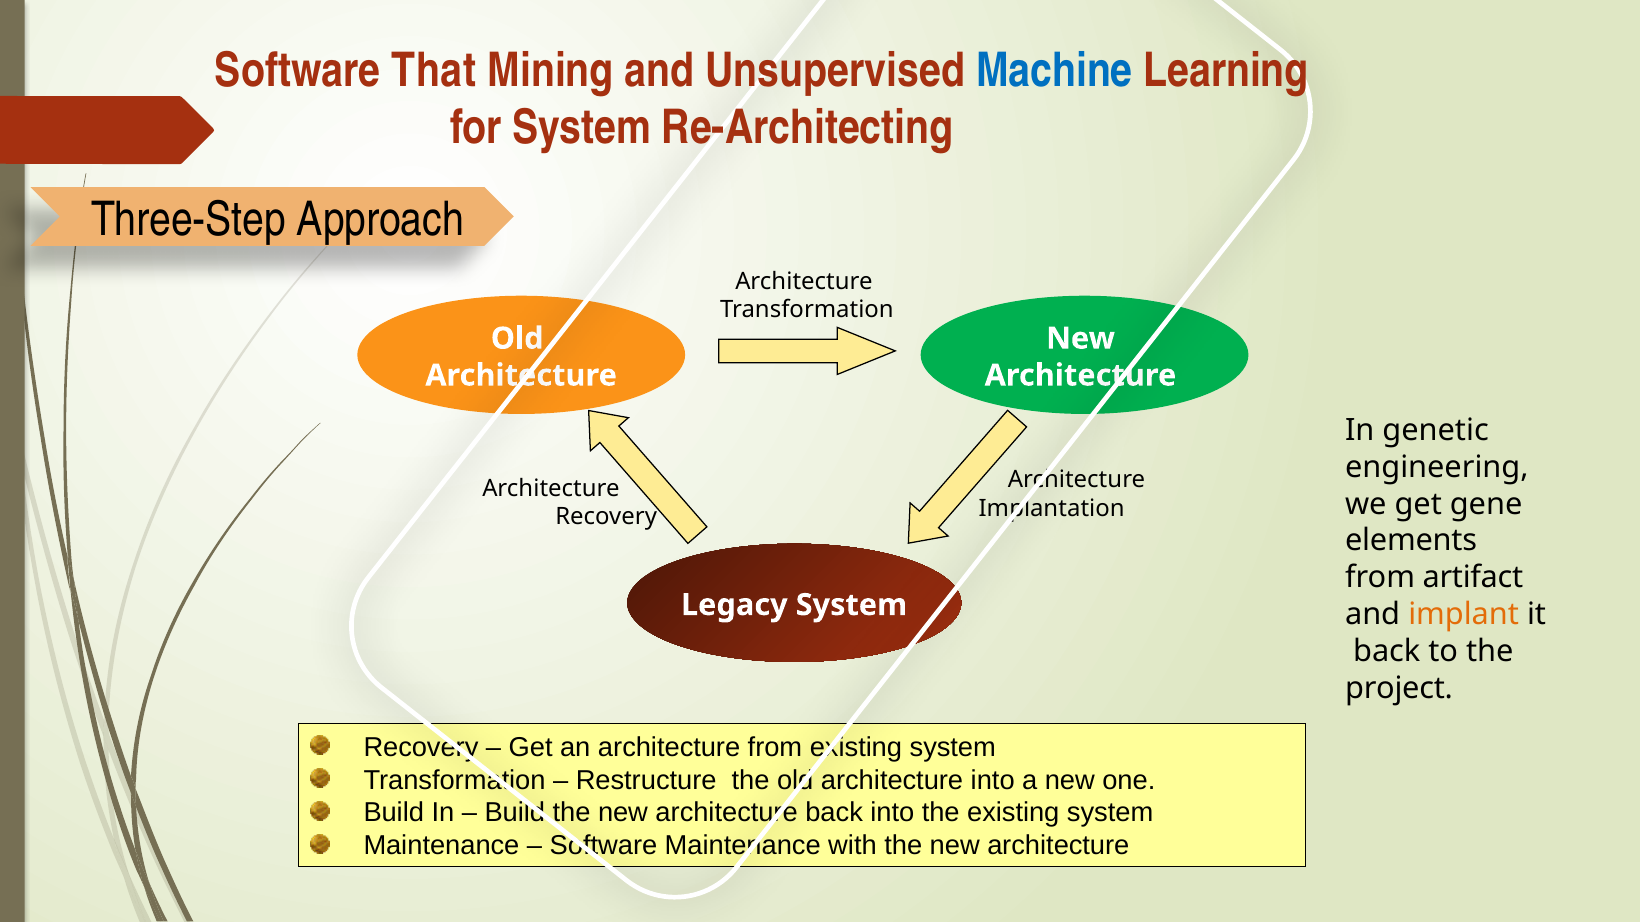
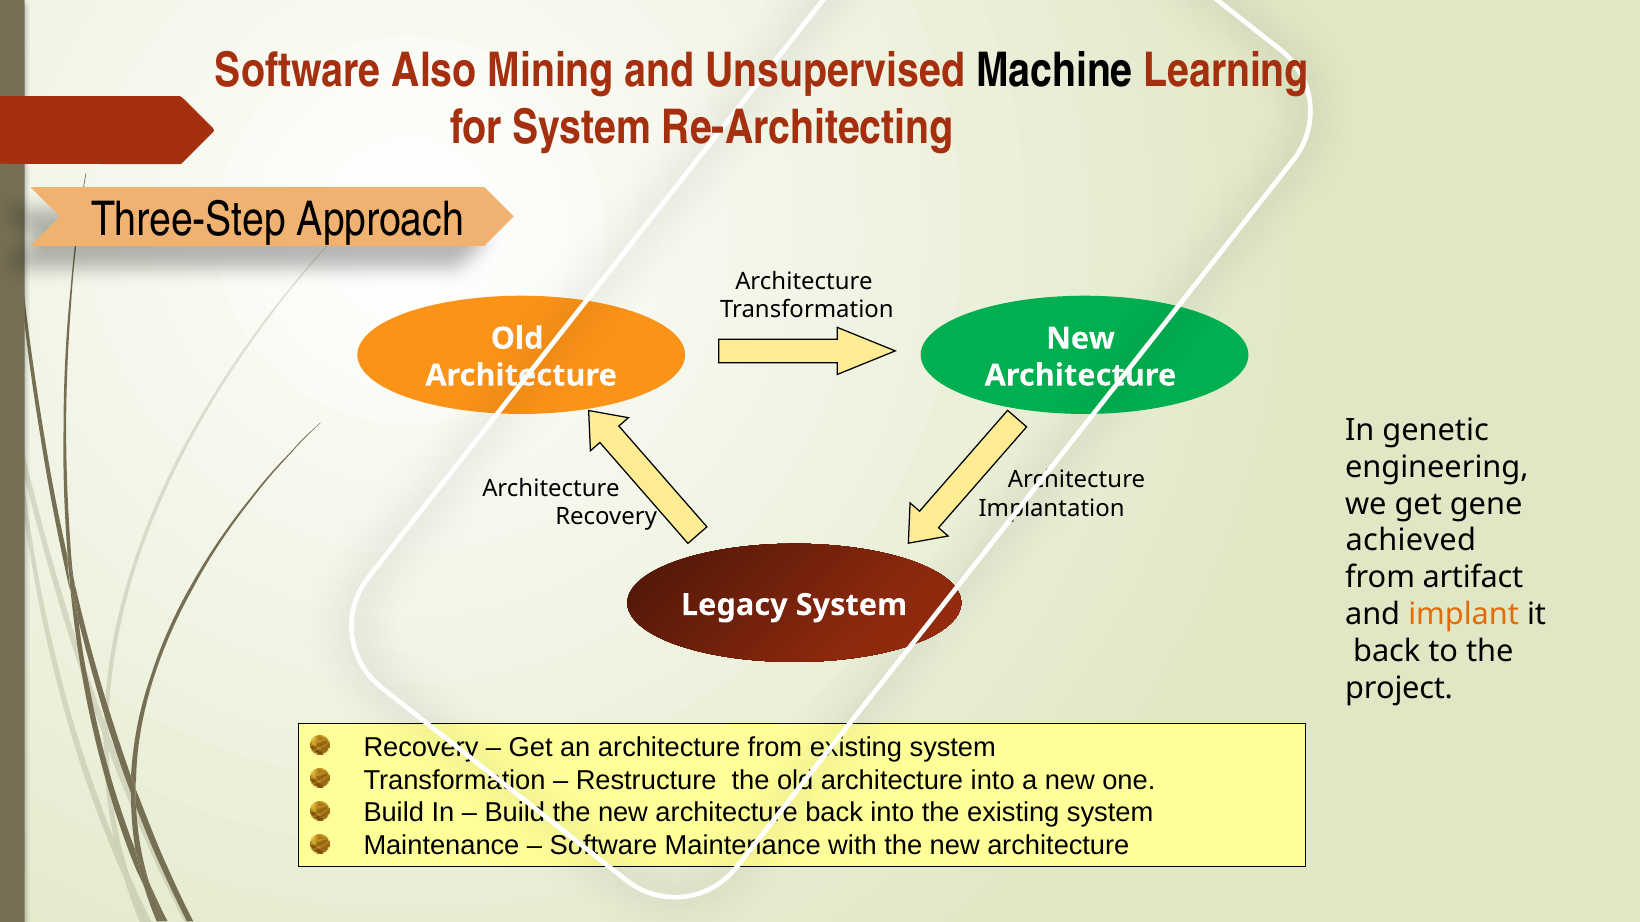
That: That -> Also (434, 70)
Machine colour: blue -> black (1054, 70)
elements: elements -> achieved (1411, 541)
